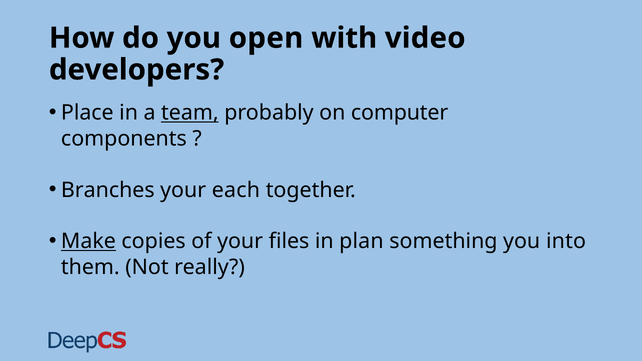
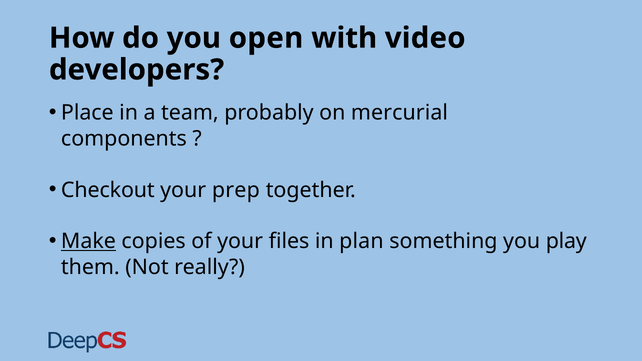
team underline: present -> none (190, 113)
computer: computer -> mercurial (399, 113)
Branches: Branches -> Checkout (108, 190)
each: each -> prep (236, 190)
into: into -> play (566, 241)
